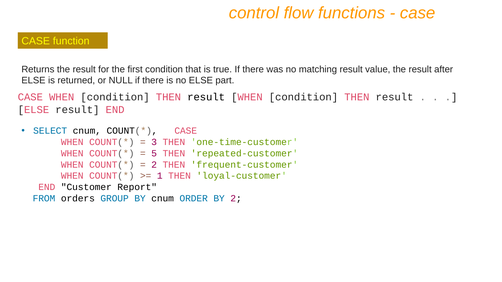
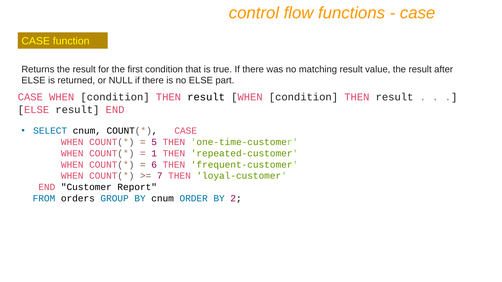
3: 3 -> 5 (154, 142)
5: 5 -> 1 (154, 154)
2: 2 -> 6 (154, 165)
1: 1 -> 7 (160, 176)
